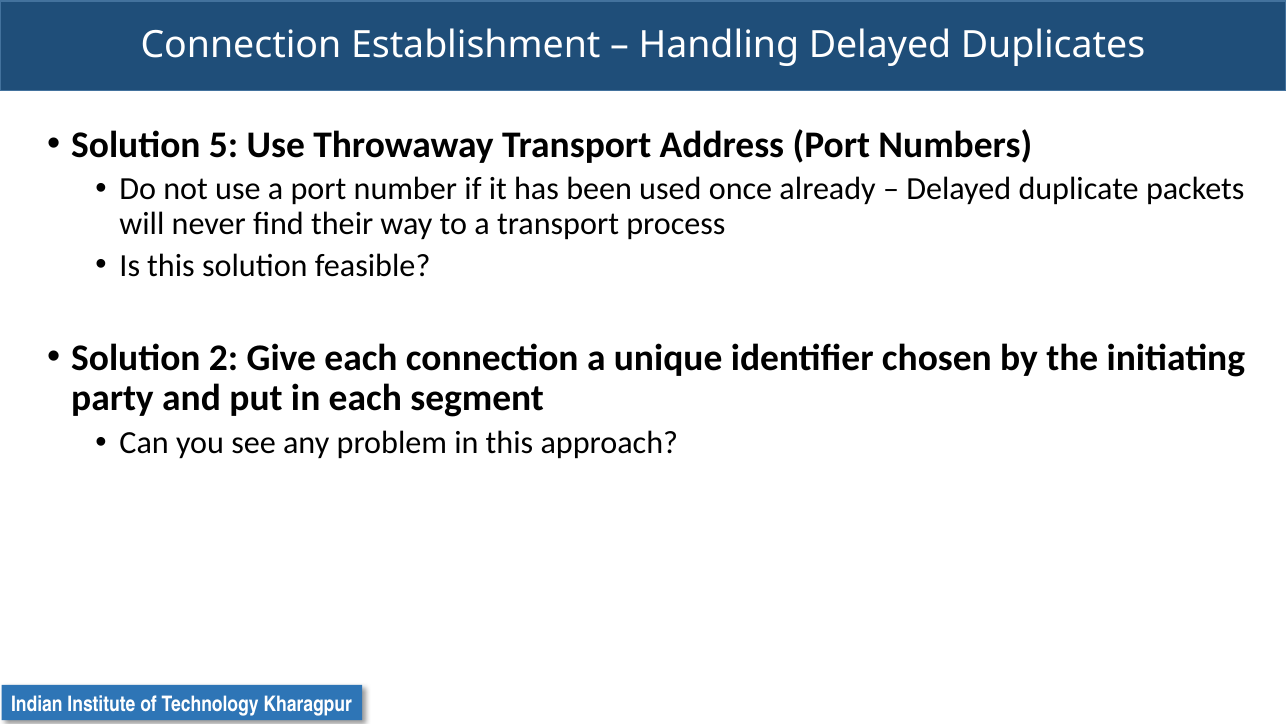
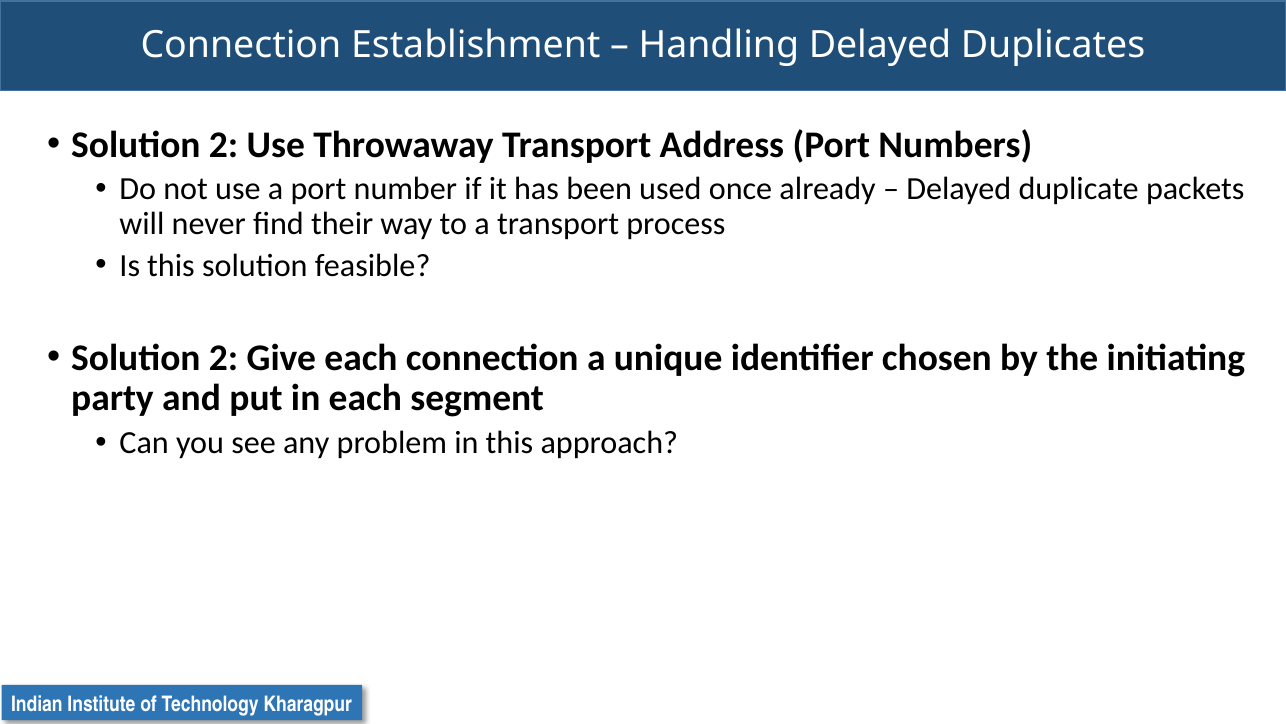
5: 5 -> 2 (224, 145)
